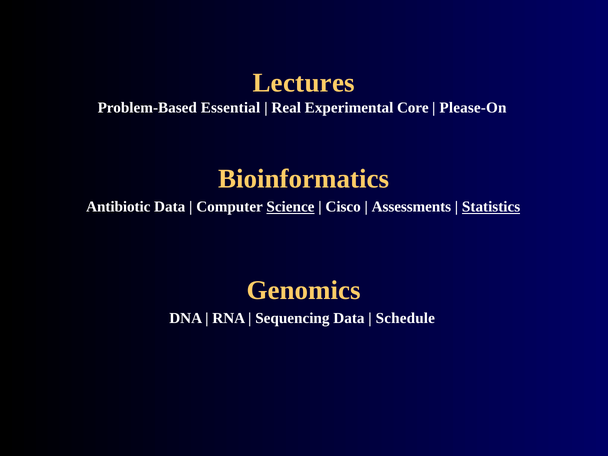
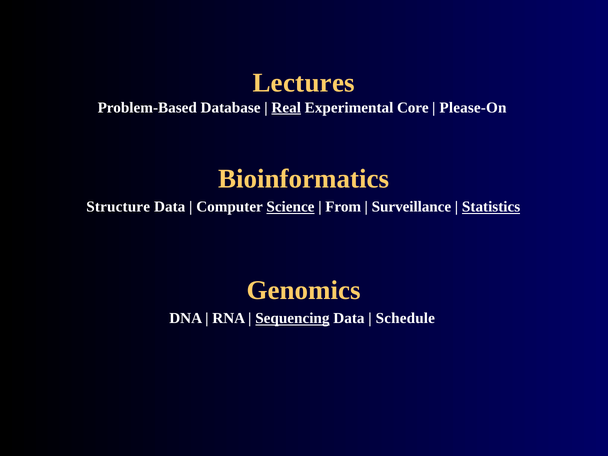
Essential: Essential -> Database (231, 108)
Real underline: none -> present (286, 108)
Antibiotic: Antibiotic -> Structure (118, 207)
Cisco: Cisco -> From (343, 207)
Assessments: Assessments -> Surveillance (411, 207)
Sequencing underline: none -> present (292, 318)
